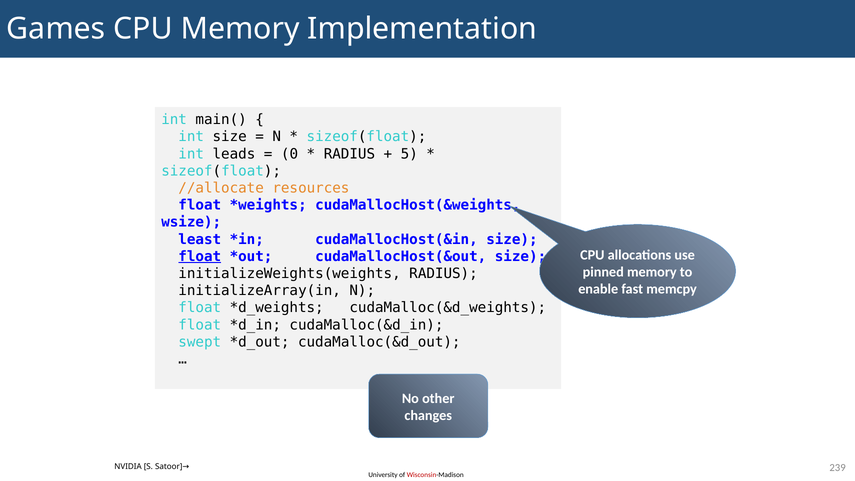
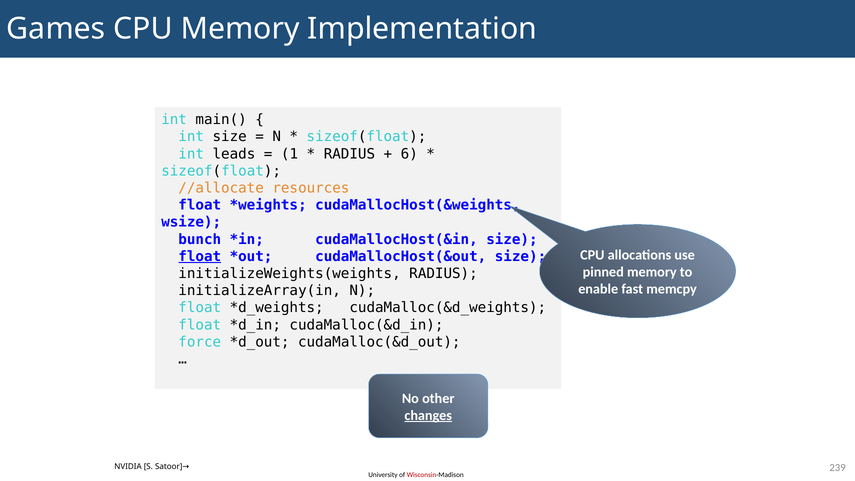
0: 0 -> 1 (290, 154)
5: 5 -> 6 (409, 154)
least: least -> bunch (200, 239)
swept: swept -> force (200, 342)
changes underline: none -> present (428, 415)
